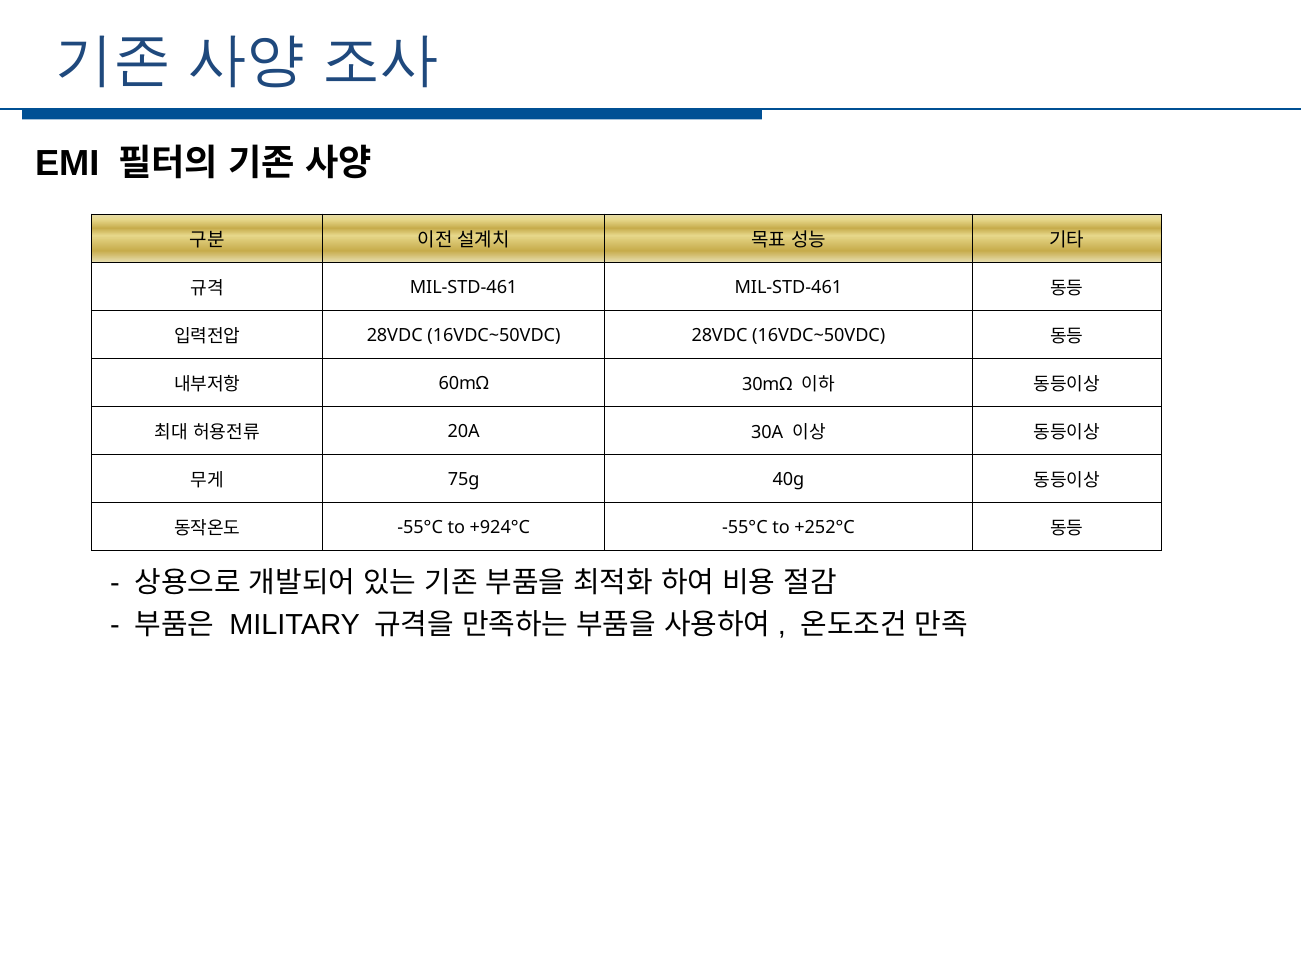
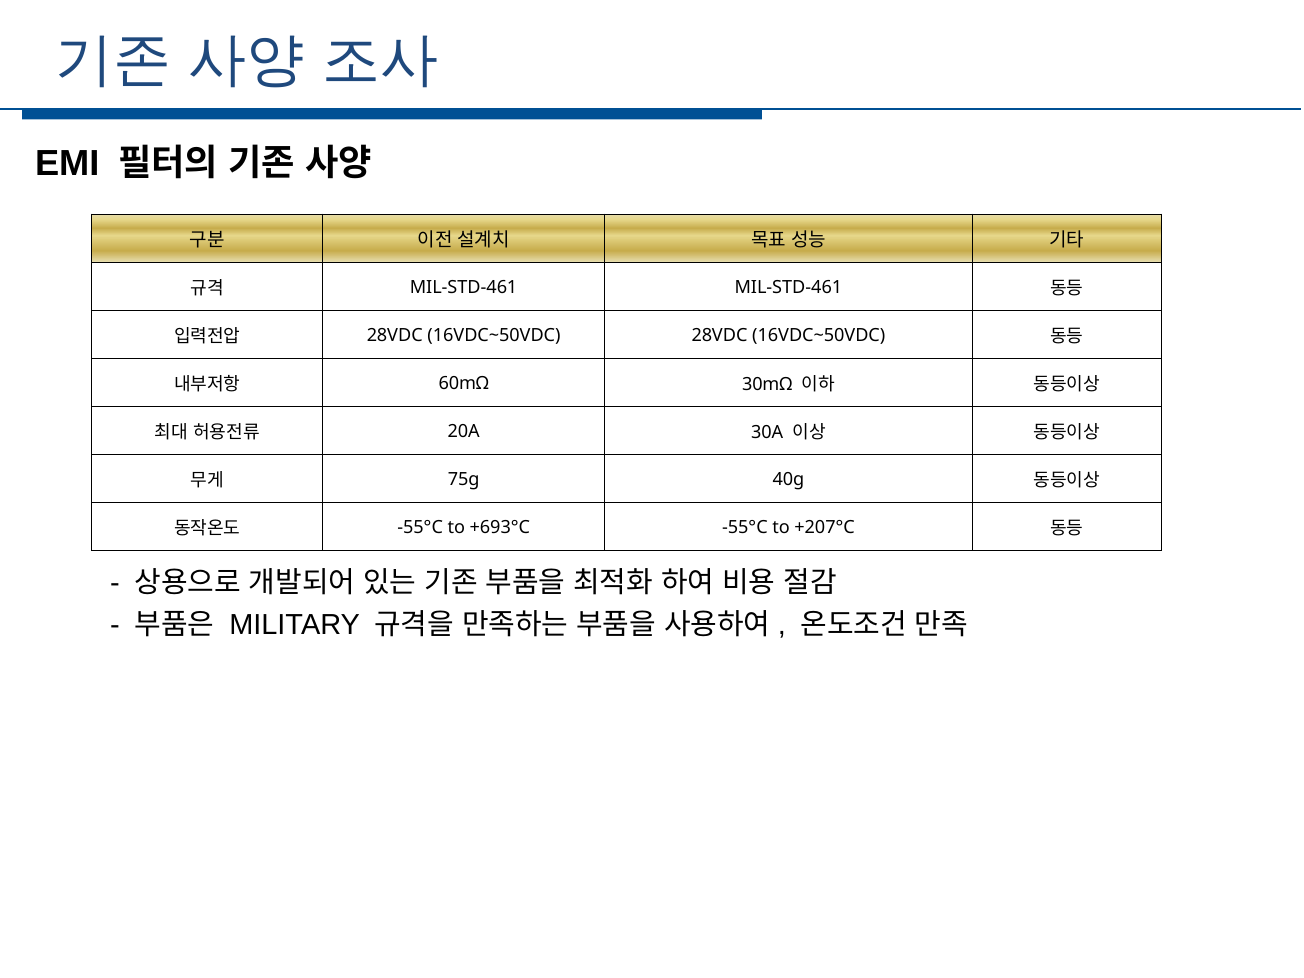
+924°C: +924°C -> +693°C (500, 528)
+252°C: +252°C -> +207°C (825, 528)
